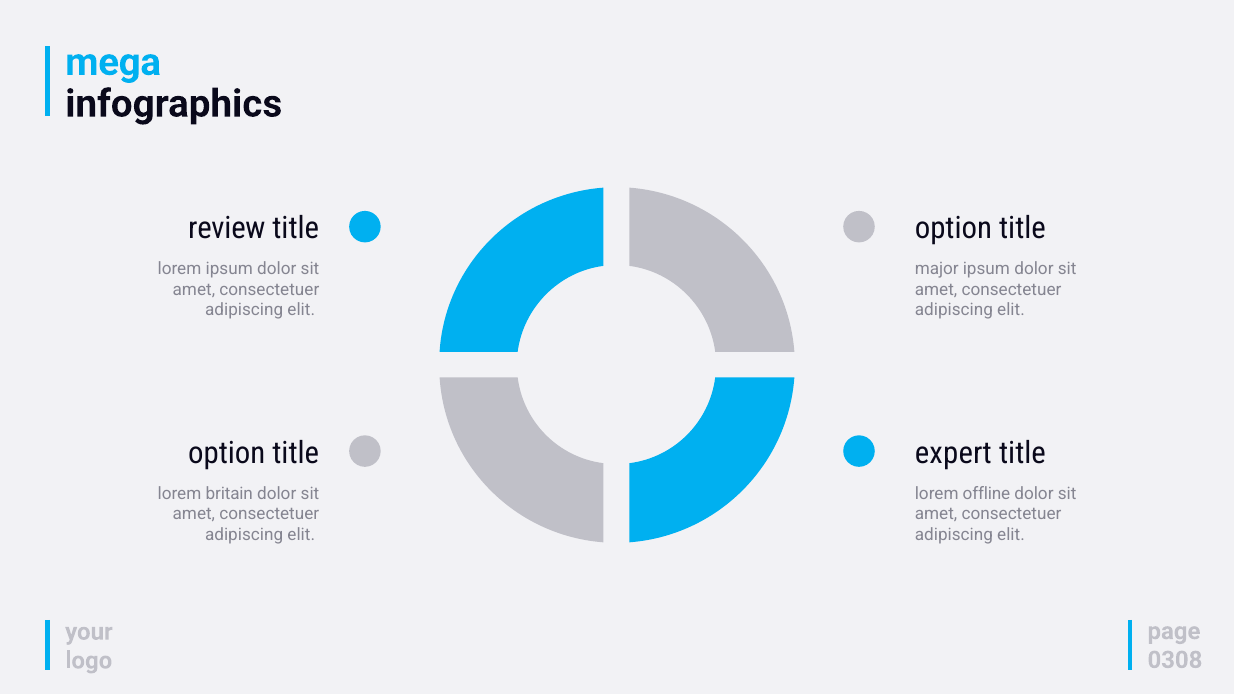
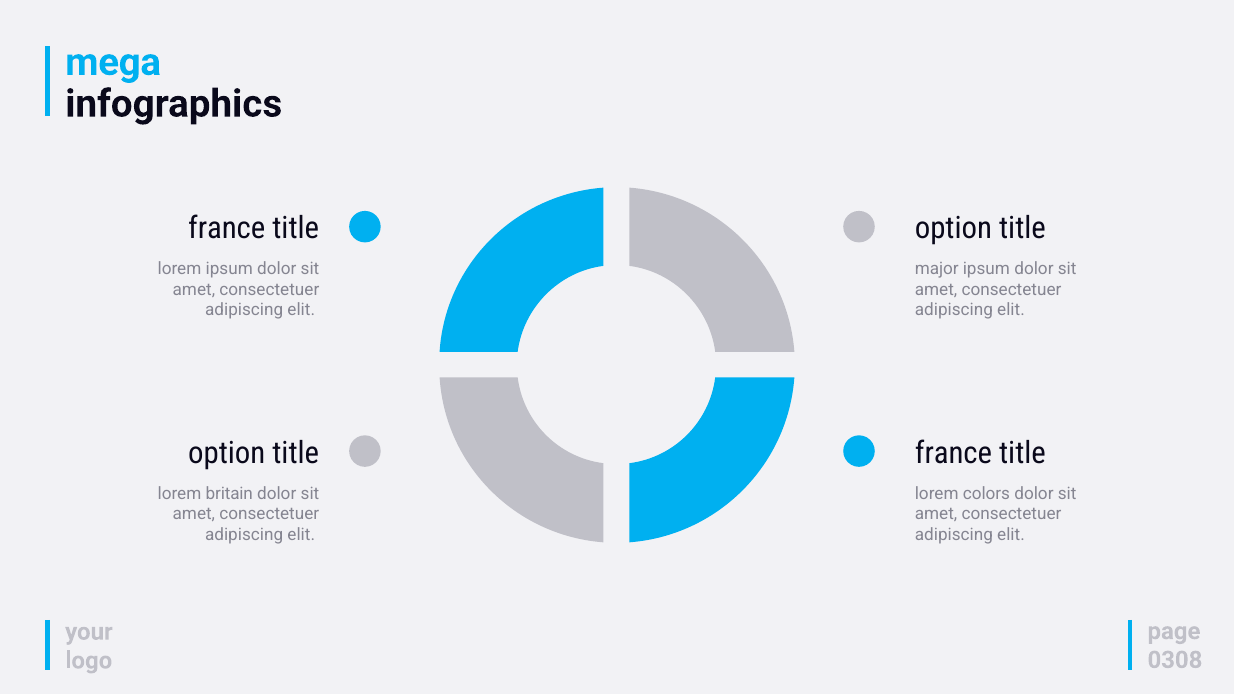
review: review -> france (227, 229)
expert: expert -> france (953, 453)
offline: offline -> colors (986, 494)
